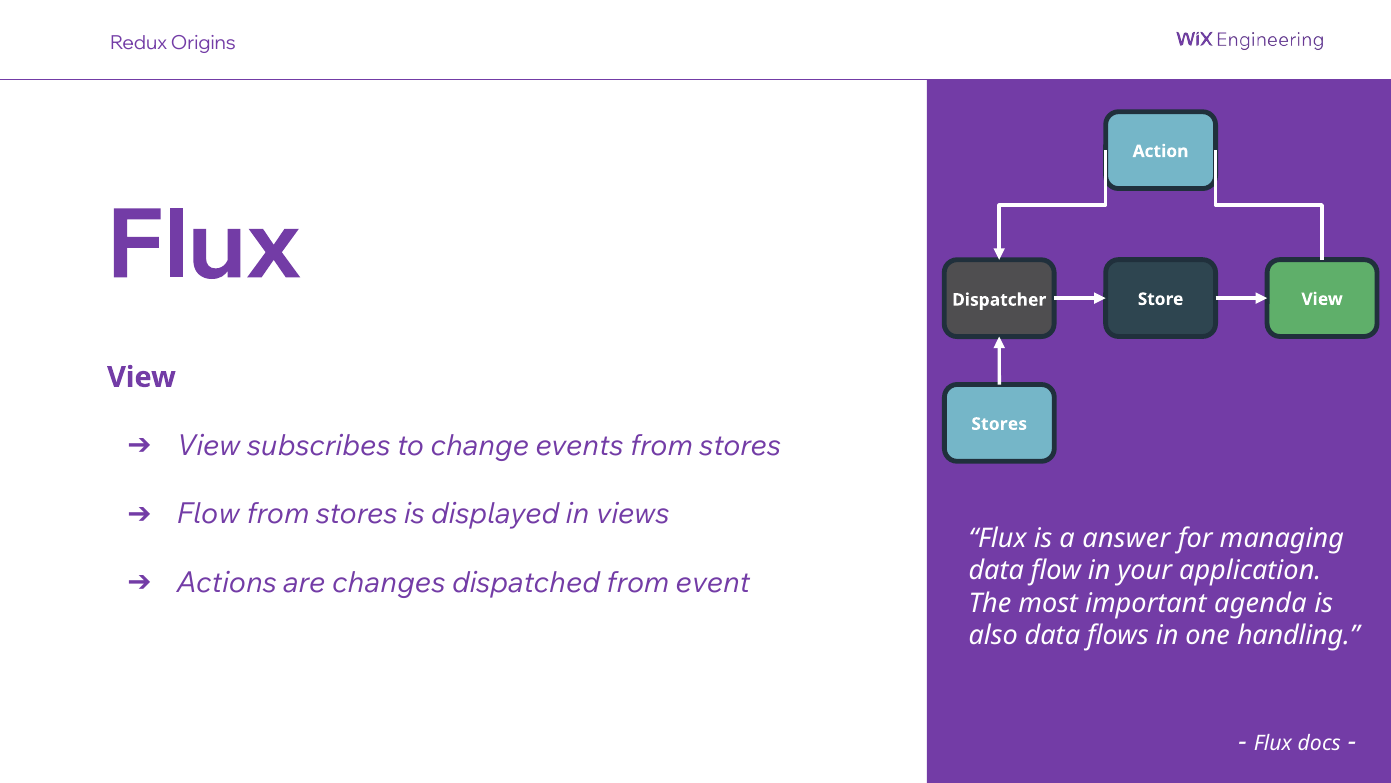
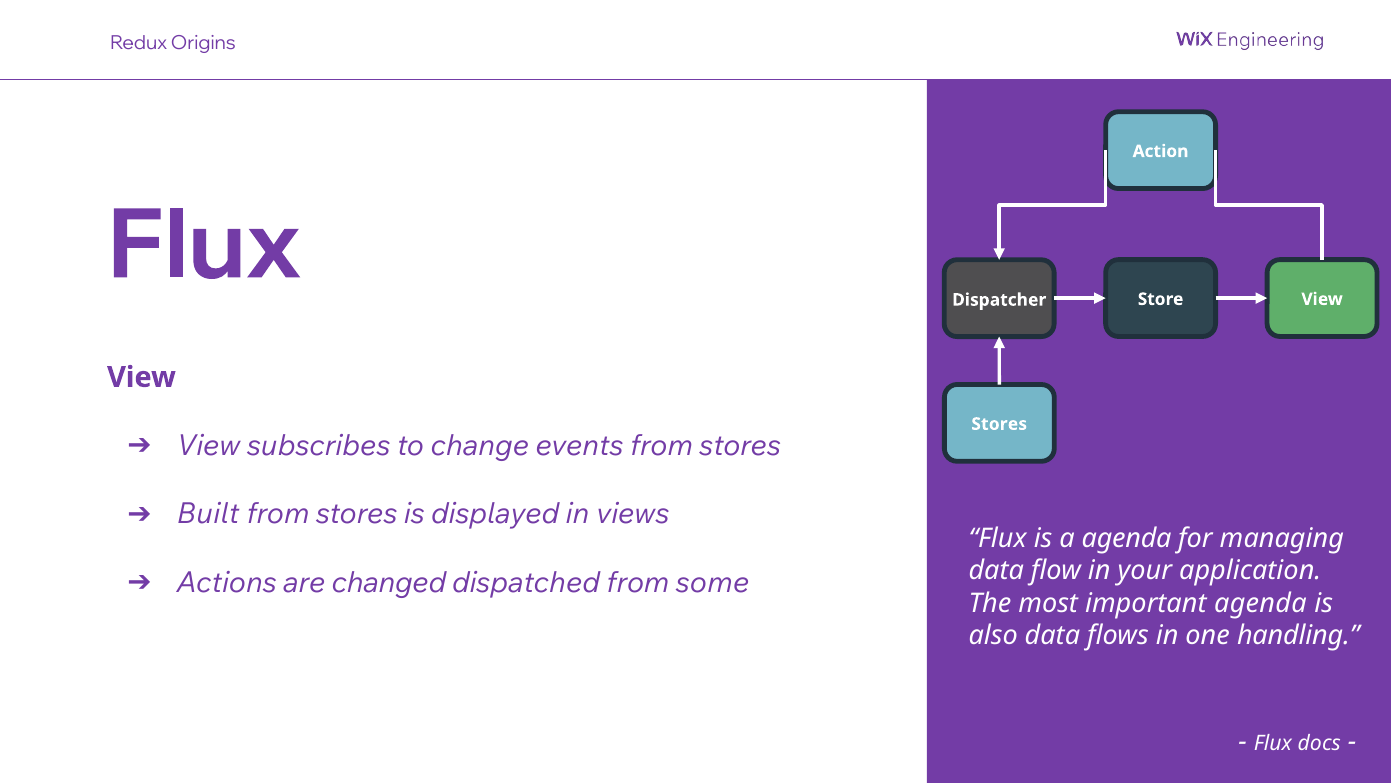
Flow: Flow -> Built (208, 514)
a answer: answer -> agenda (1127, 538)
changes: changes -> changed (389, 582)
event: event -> some (713, 582)
